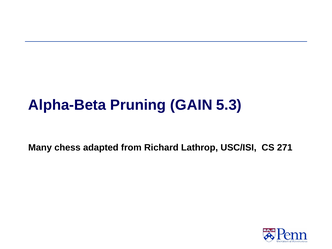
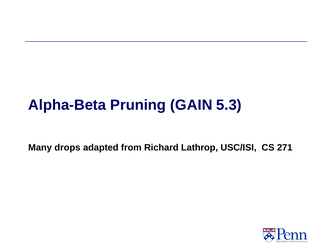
chess: chess -> drops (67, 148)
